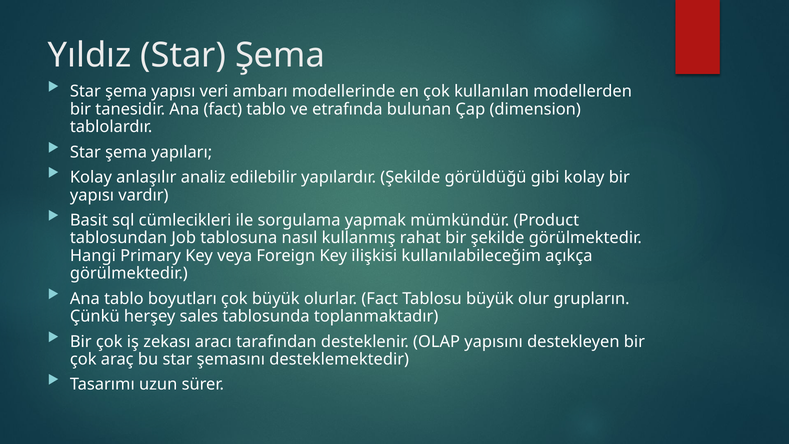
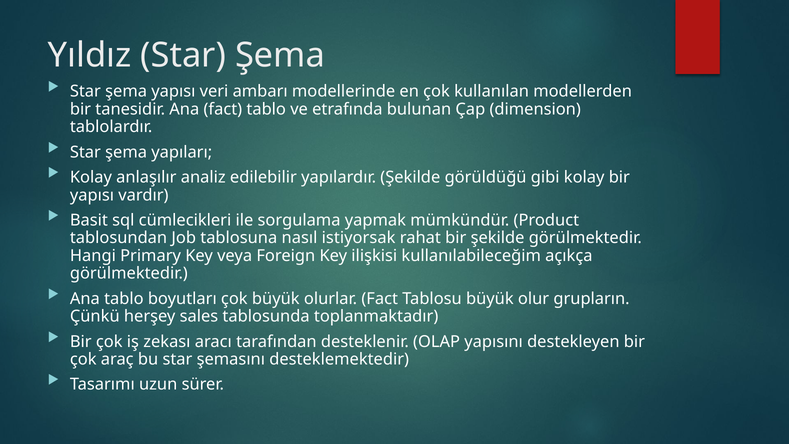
kullanmış: kullanmış -> istiyorsak (359, 238)
